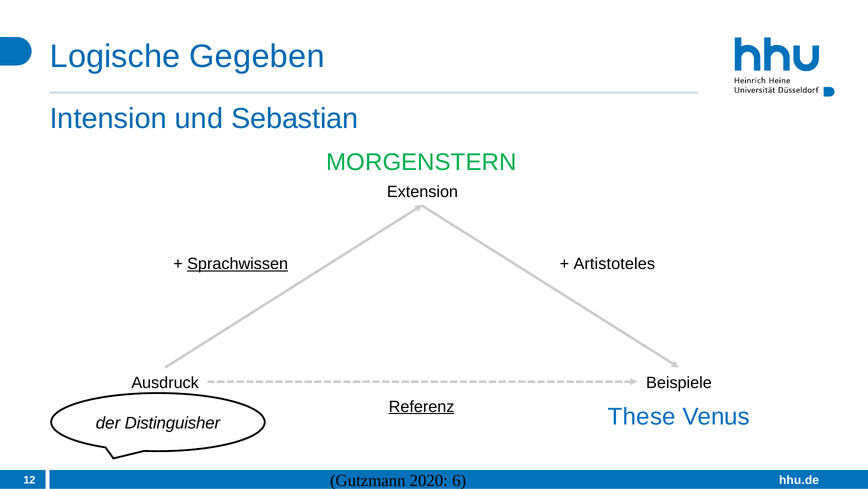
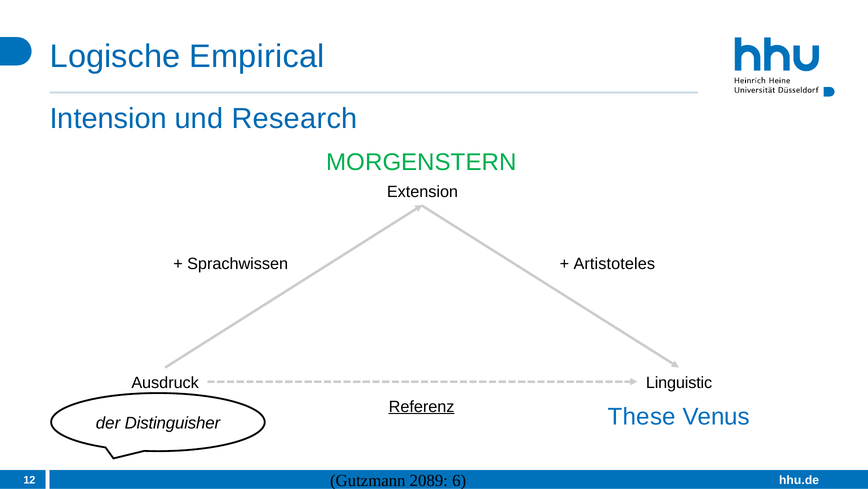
Gegeben: Gegeben -> Empirical (257, 57)
Sebastian: Sebastian -> Research (295, 119)
Sprachwissen underline: present -> none (238, 264)
Beispiele: Beispiele -> Linguistic (679, 383)
2020: 2020 -> 2089 (429, 481)
